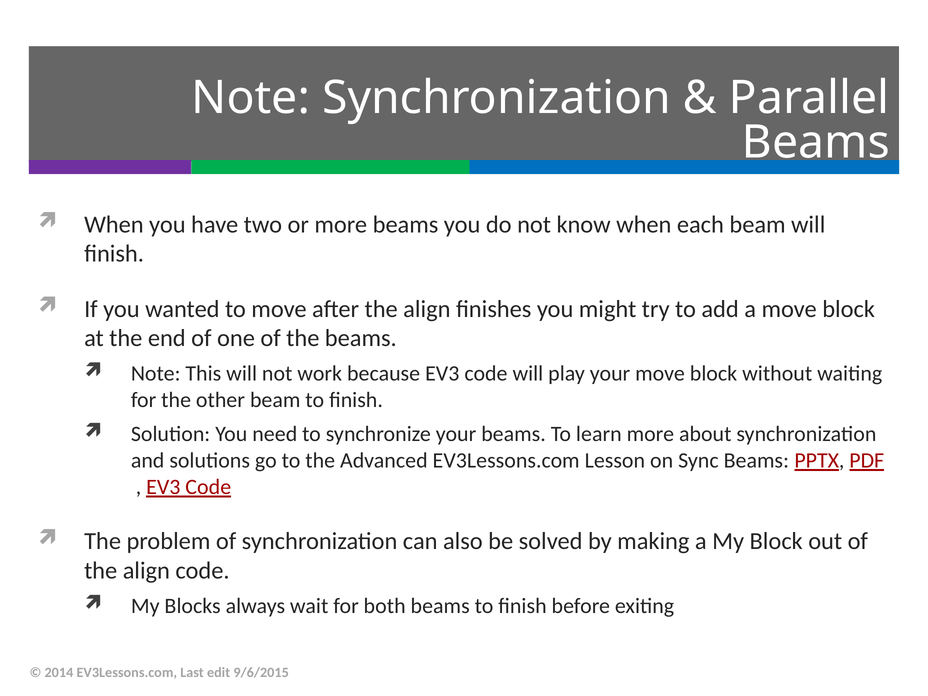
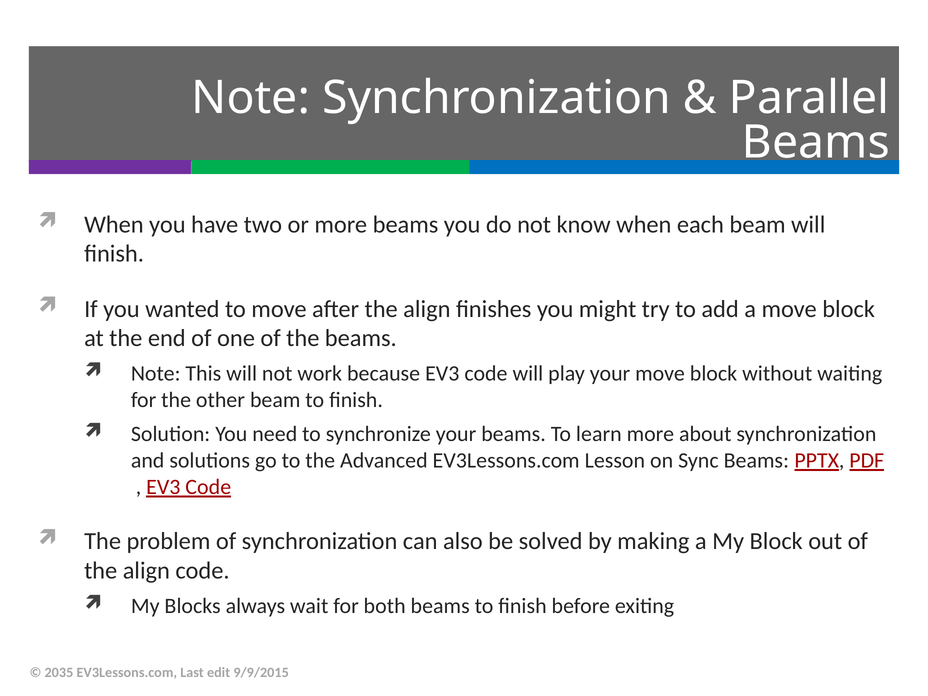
2014: 2014 -> 2035 (59, 673)
9/6/2015: 9/6/2015 -> 9/9/2015 (261, 673)
